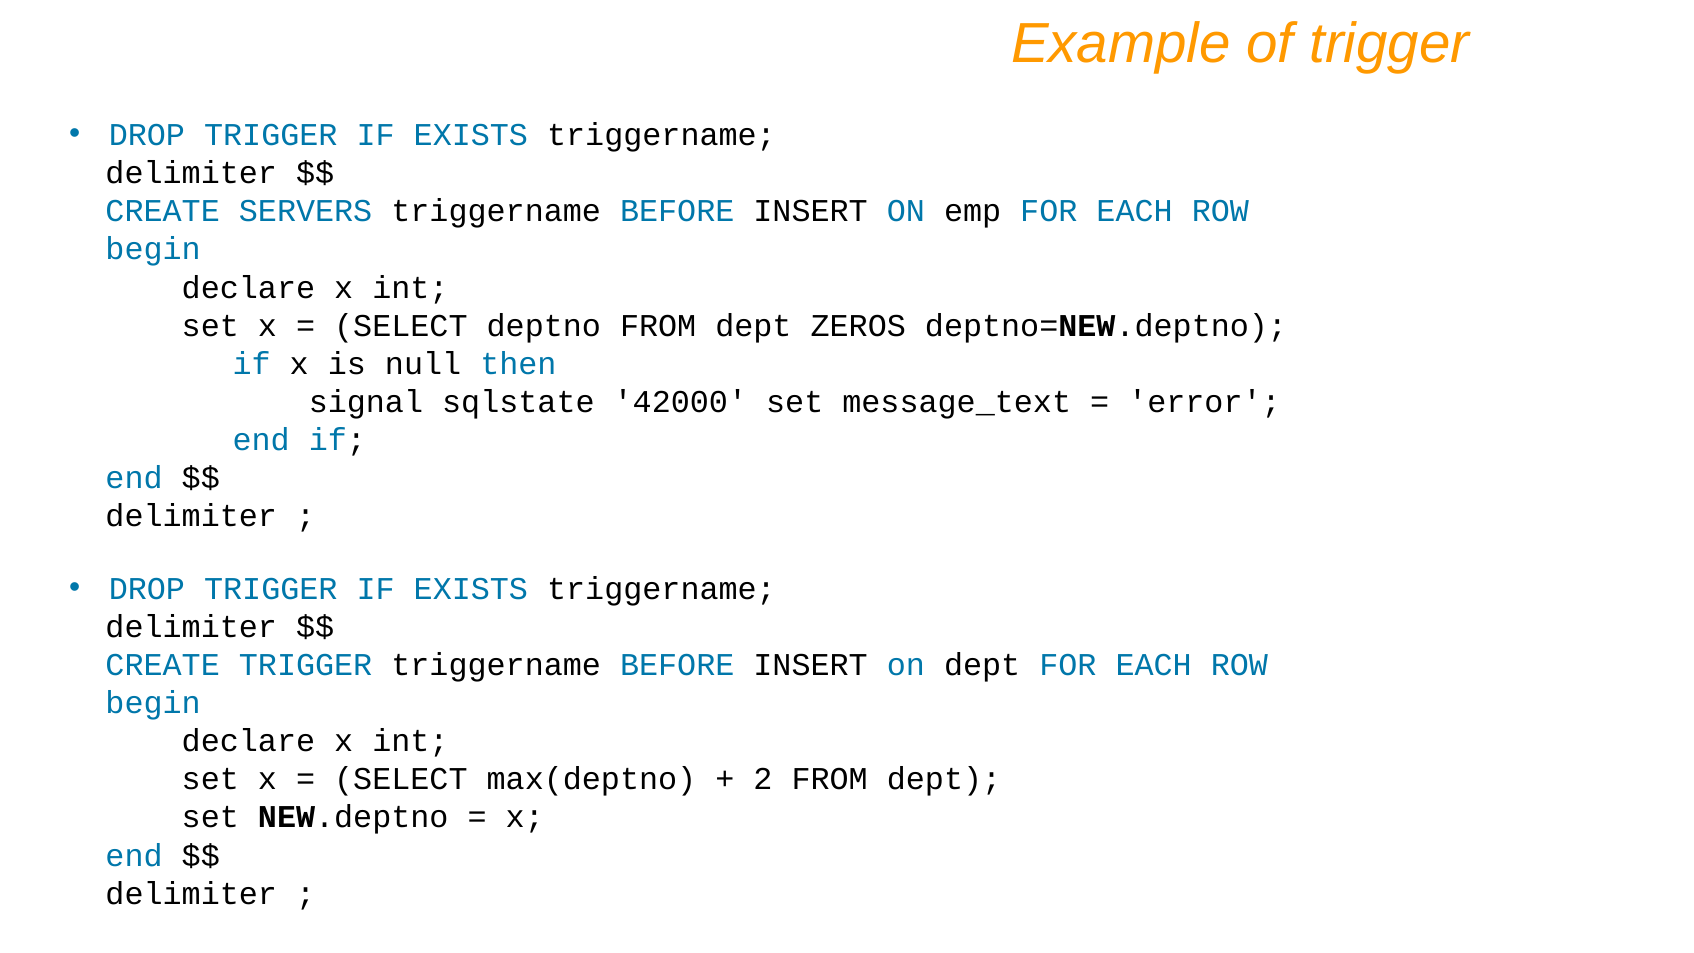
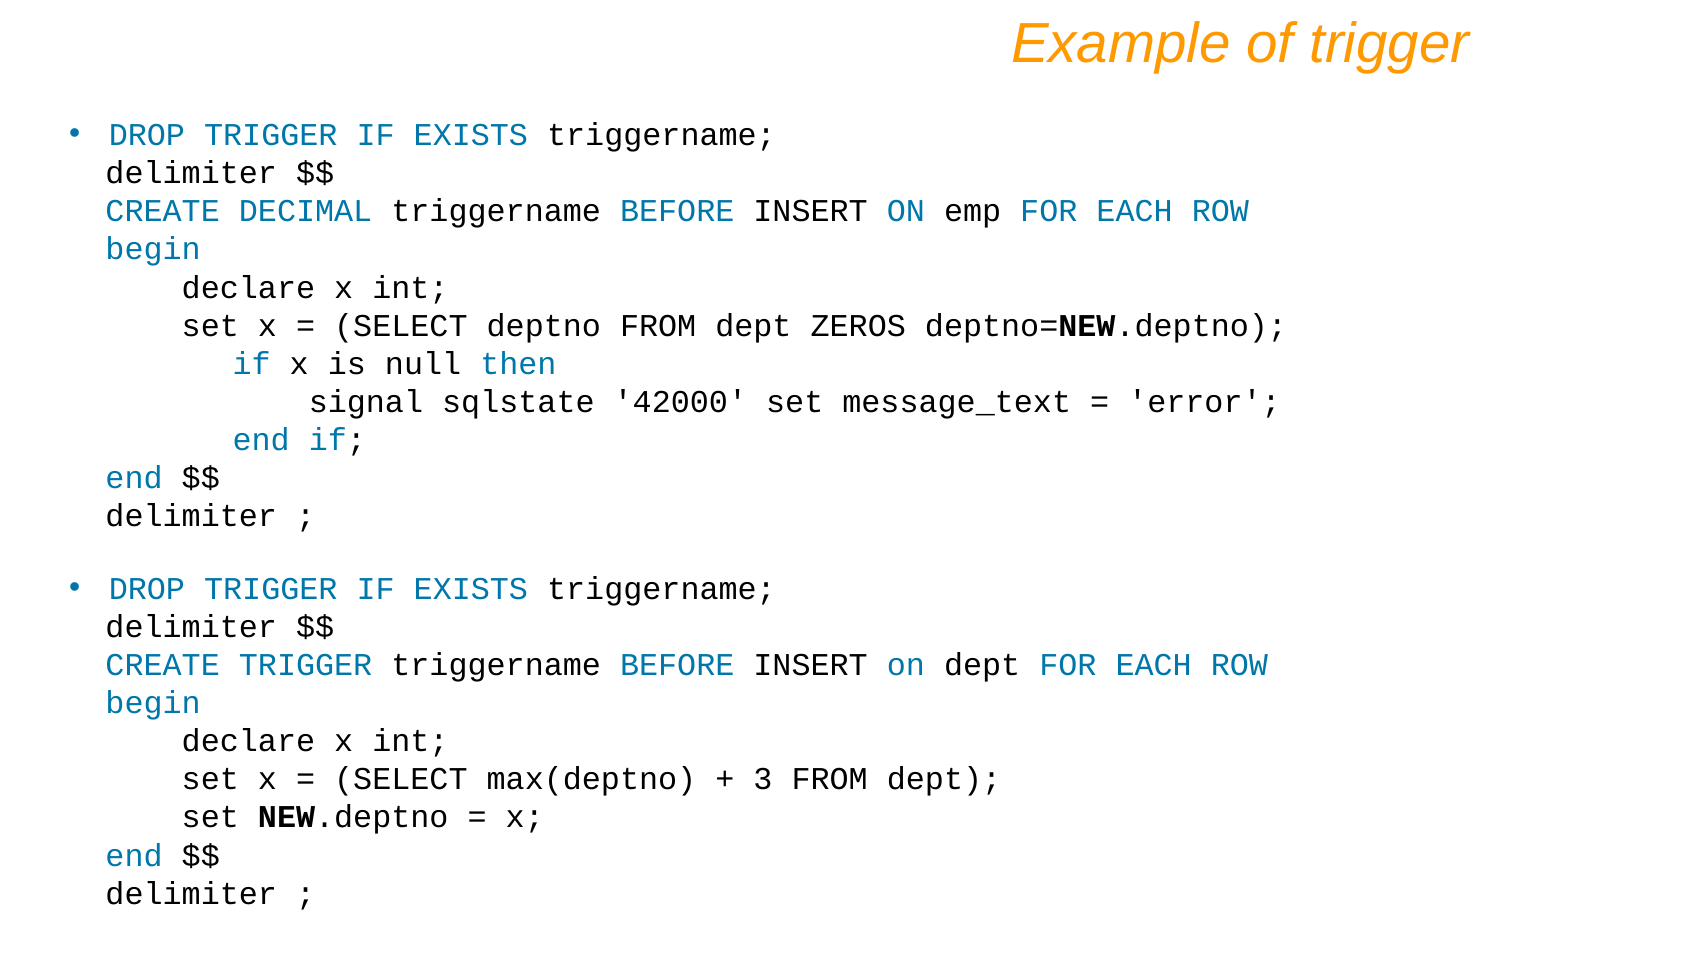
SERVERS: SERVERS -> DECIMAL (306, 211)
2: 2 -> 3 (763, 779)
